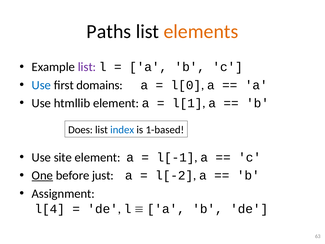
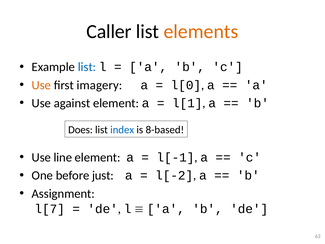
Paths: Paths -> Caller (109, 31)
list colour: purple -> blue (87, 67)
Use colour: blue -> orange (41, 85)
domains: domains -> imagery (99, 85)
htmllib: htmllib -> against (72, 103)
1-based: 1-based -> 8-based (165, 130)
site: site -> line (63, 157)
One underline: present -> none (42, 175)
l[4: l[4 -> l[7 (50, 209)
